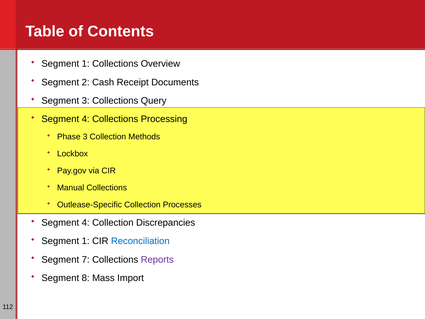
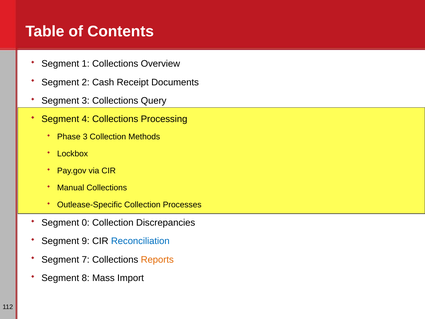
4: 4 -> 0 (86, 223)
1: 1 -> 9 (86, 241)
Reports colour: purple -> orange (157, 259)
